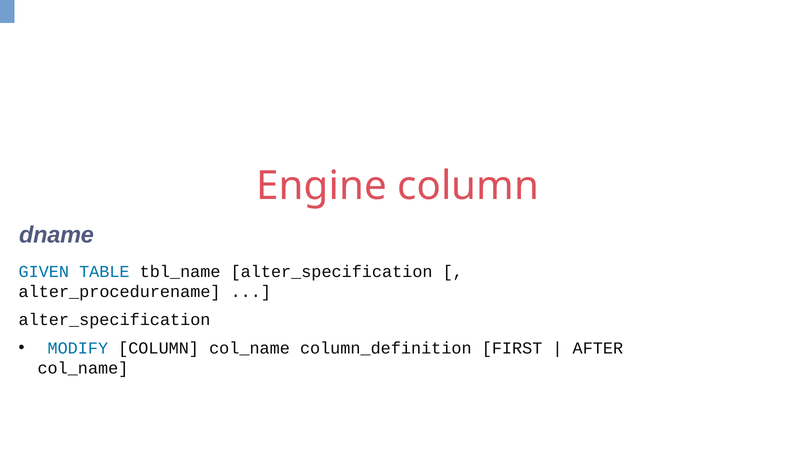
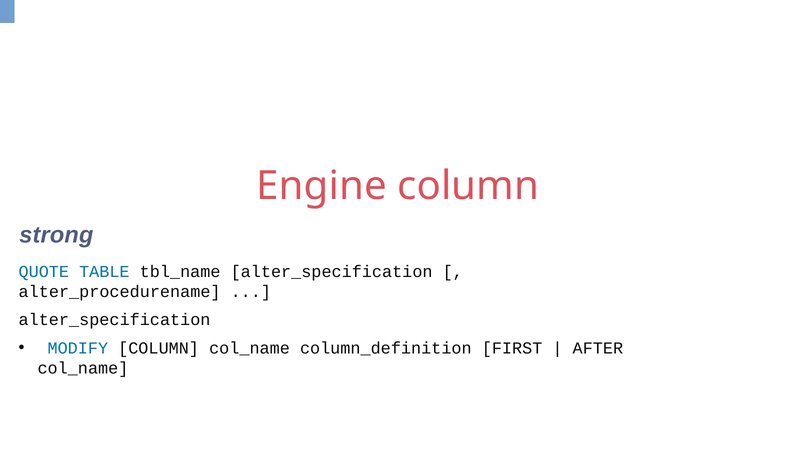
dname: dname -> strong (56, 235)
GIVEN: GIVEN -> QUOTE (44, 272)
